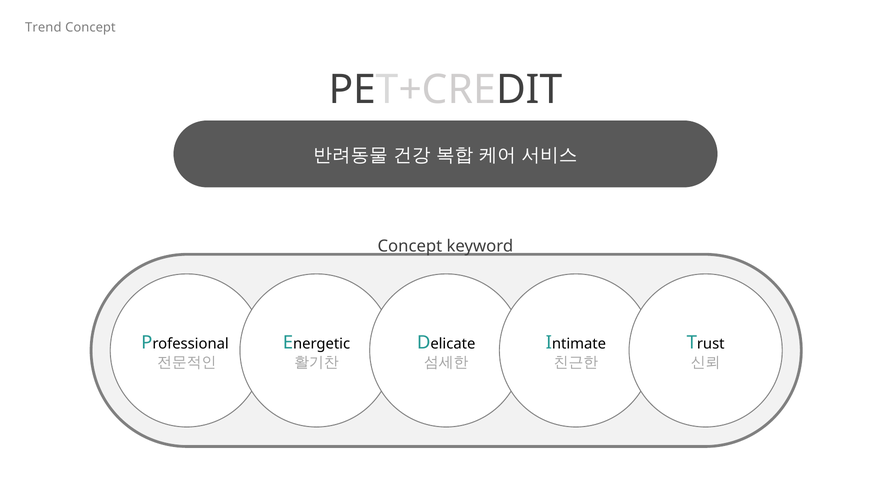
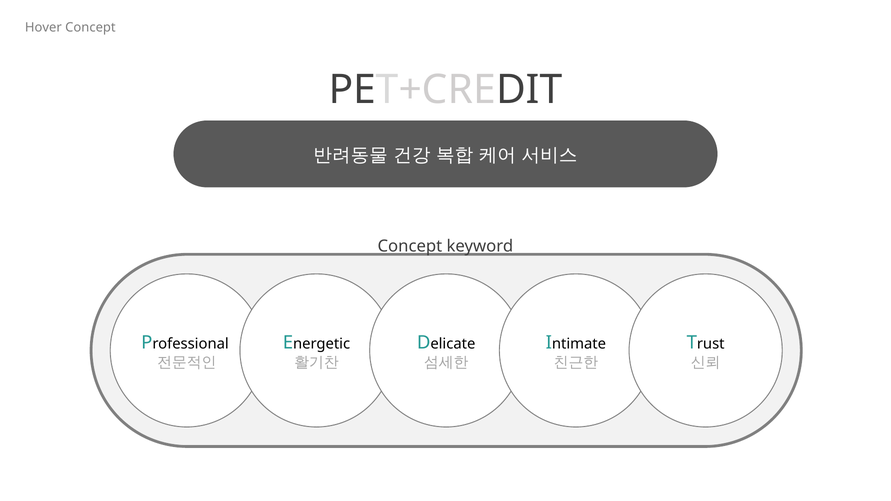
Trend: Trend -> Hover (43, 27)
